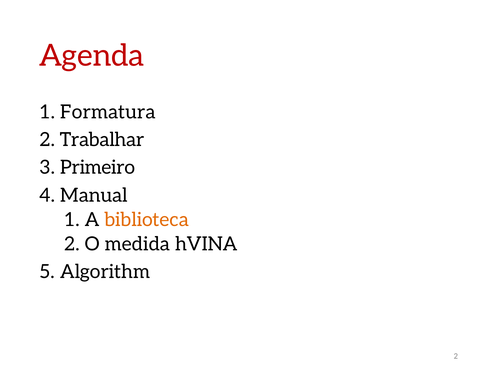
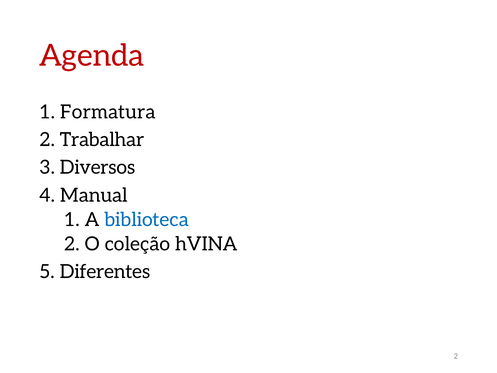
Primeiro: Primeiro -> Diversos (98, 167)
biblioteca colour: orange -> blue (147, 220)
medida: medida -> coleção (137, 244)
Algorithm: Algorithm -> Diferentes (105, 272)
